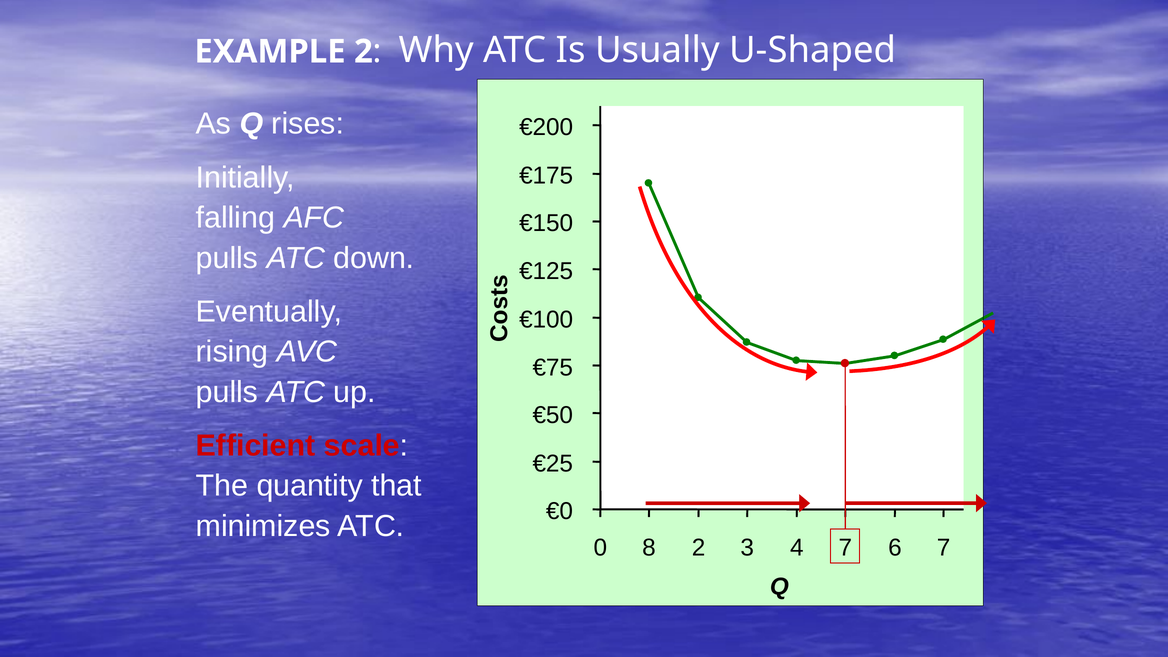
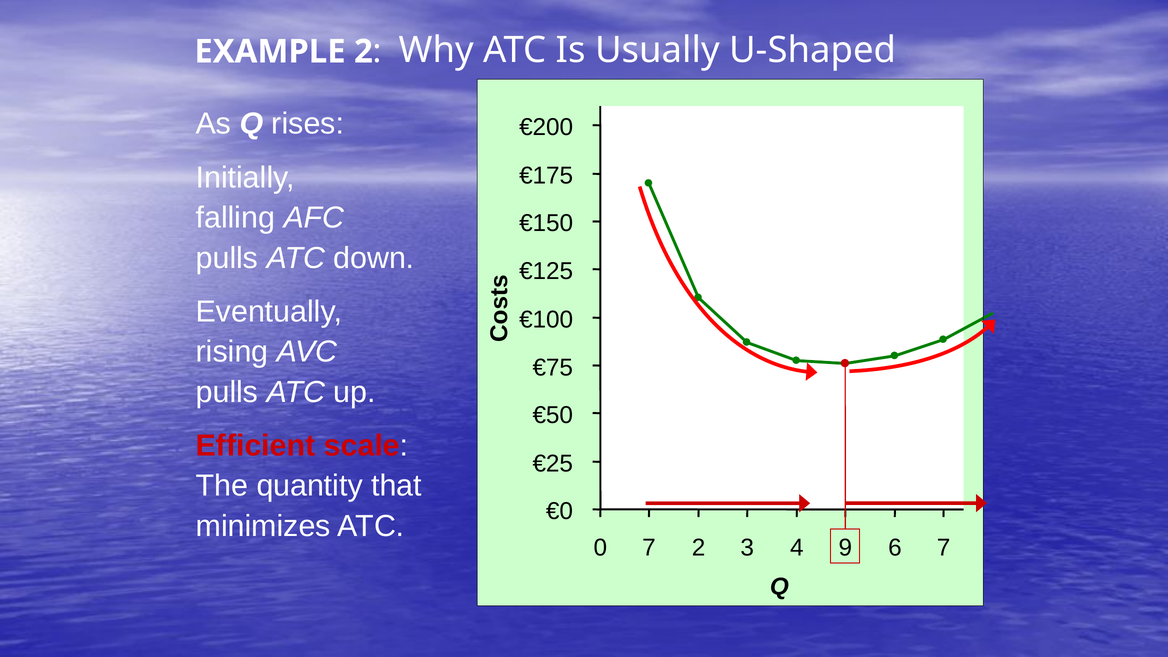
0 8: 8 -> 7 (649, 548)
4 7: 7 -> 9 (845, 548)
